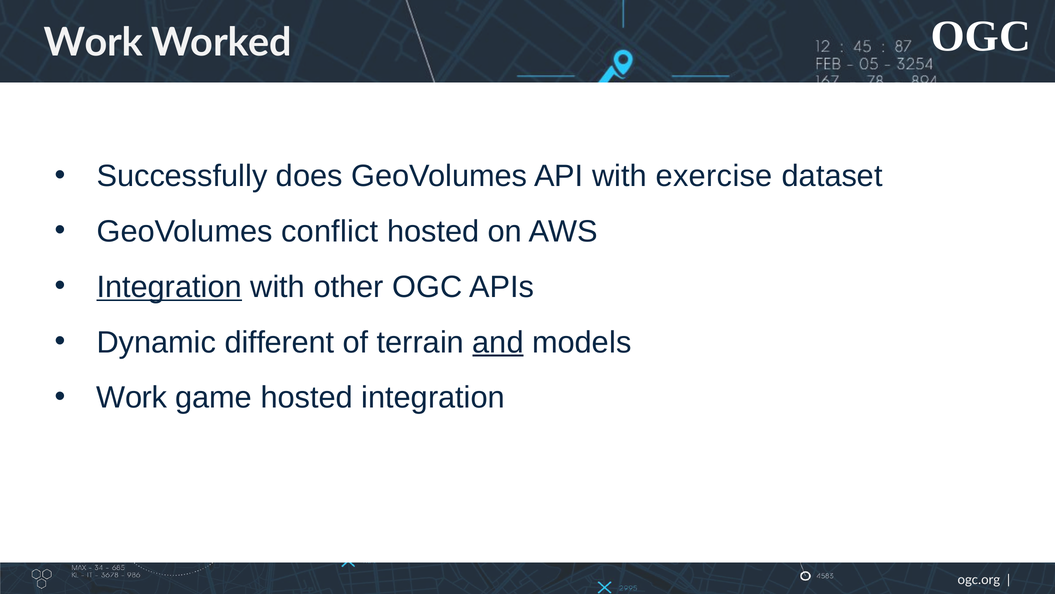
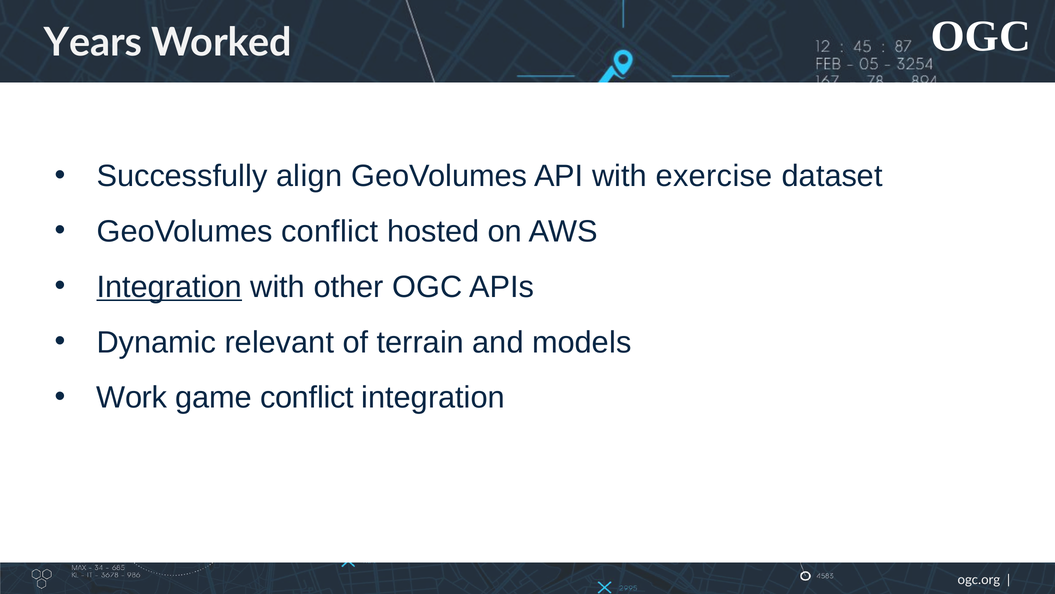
Work: Work -> Years (93, 42)
does: does -> align (309, 176)
different: different -> relevant (279, 342)
and underline: present -> none (498, 342)
game hosted: hosted -> conflict (307, 397)
